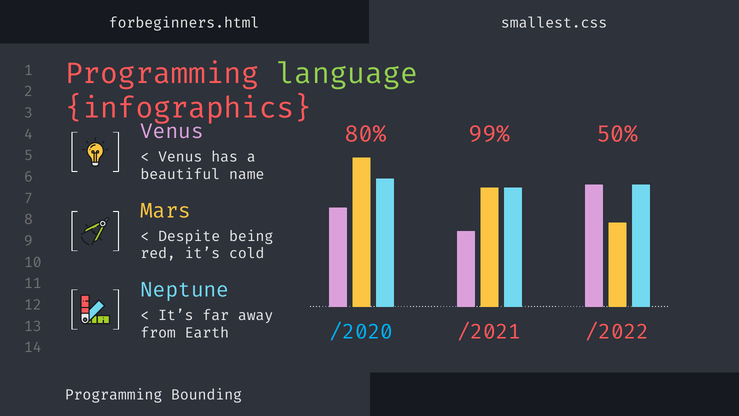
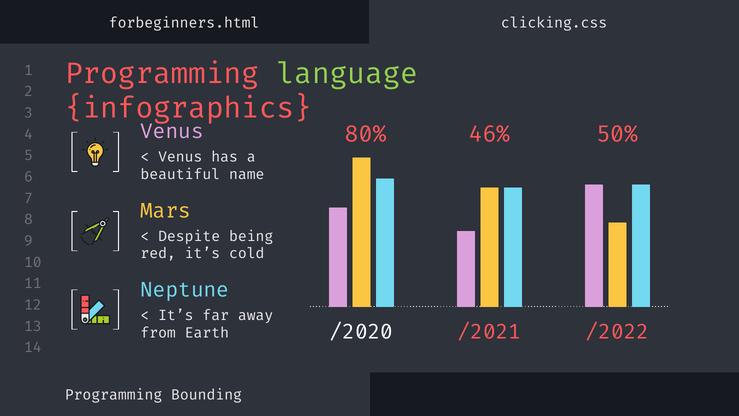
smallest.css: smallest.css -> clicking.css (554, 23)
99%: 99% -> 46% (489, 134)
/2020 colour: light blue -> white (361, 332)
